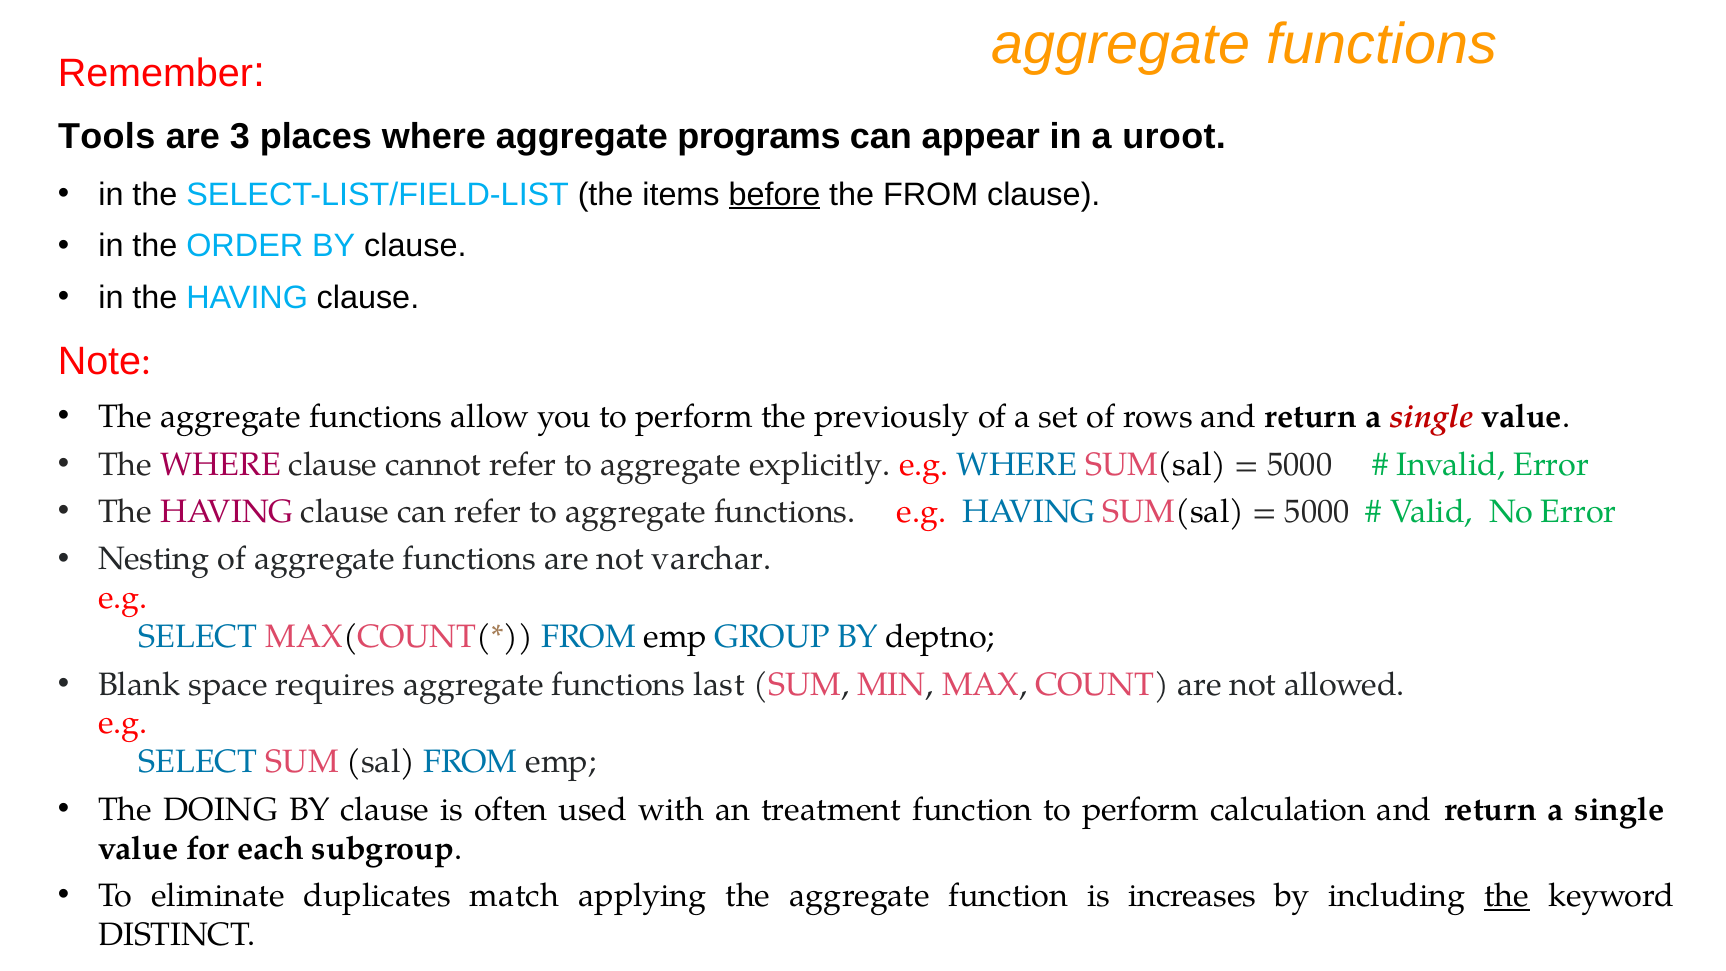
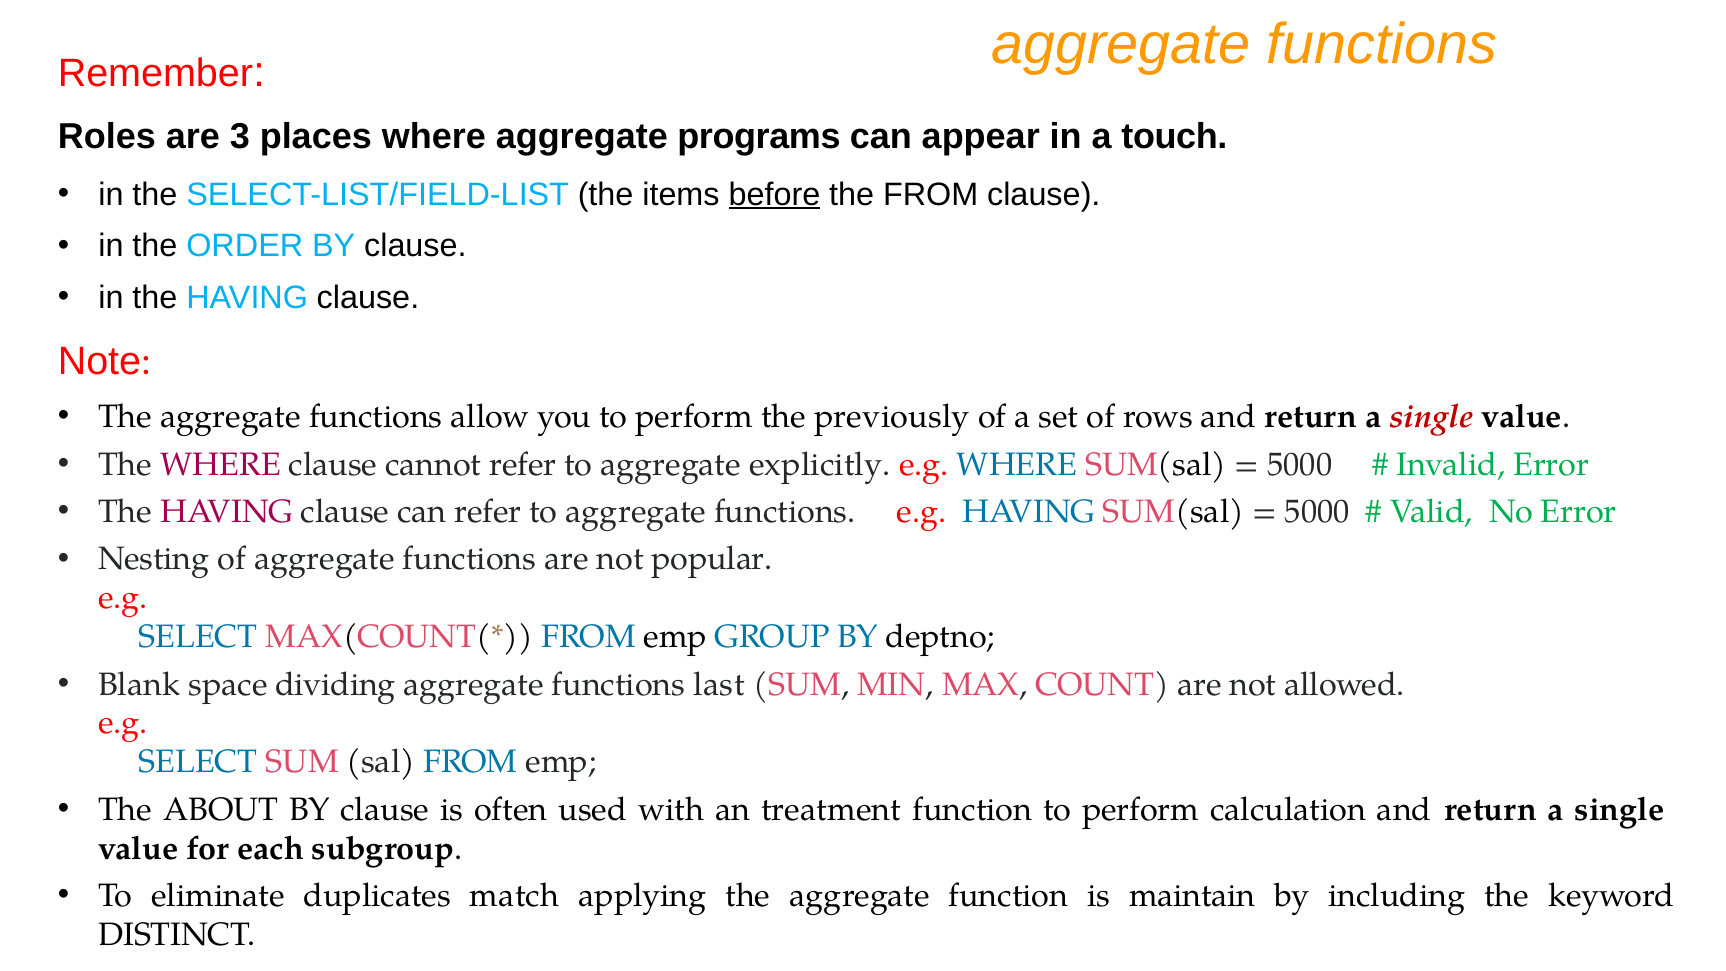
Tools: Tools -> Roles (107, 136)
uroot: uroot -> touch (1174, 136)
varchar: varchar -> popular (712, 559)
requires: requires -> dividing (336, 684)
DOING: DOING -> ABOUT (221, 809)
increases: increases -> maintain (1192, 896)
the underline: present -> none (1507, 896)
